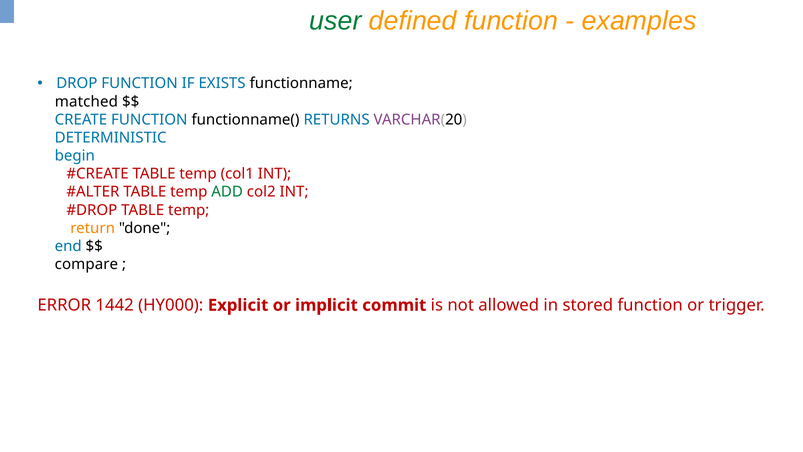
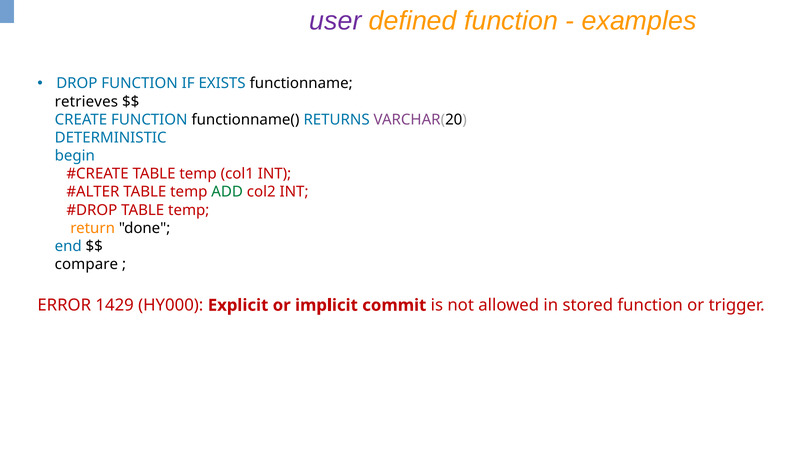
user colour: green -> purple (335, 21)
matched: matched -> retrieves (86, 102)
1442: 1442 -> 1429 (115, 305)
